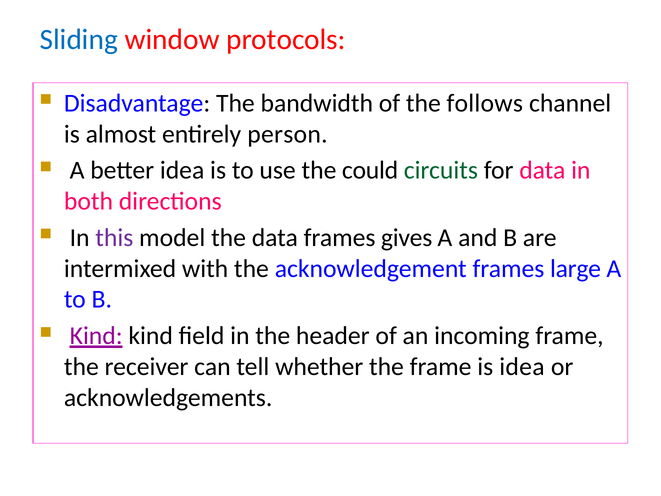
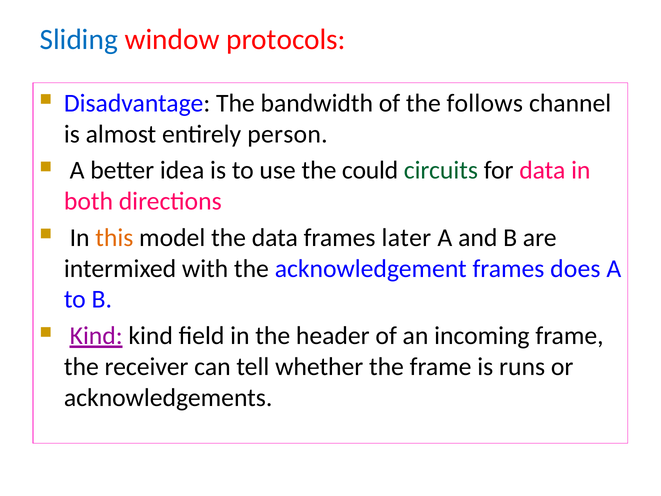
this colour: purple -> orange (114, 238)
gives: gives -> later (406, 238)
large: large -> does (575, 268)
is idea: idea -> runs (522, 367)
